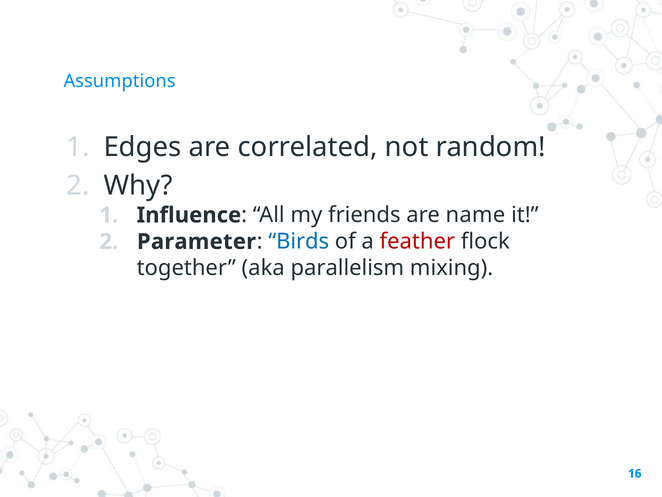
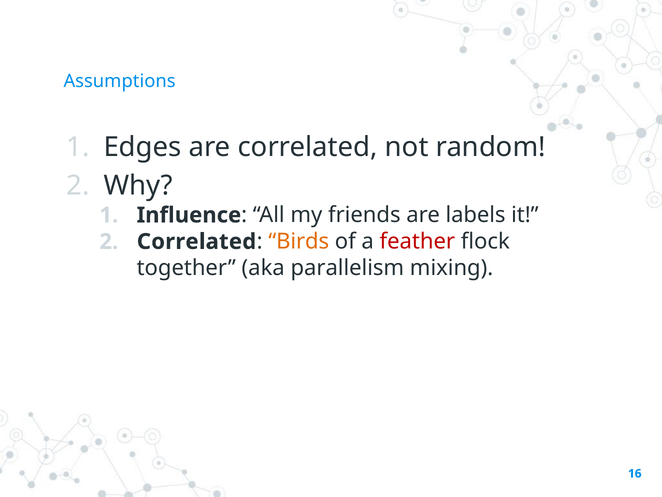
name: name -> labels (476, 215)
Parameter: Parameter -> Correlated (197, 241)
Birds colour: blue -> orange (299, 241)
